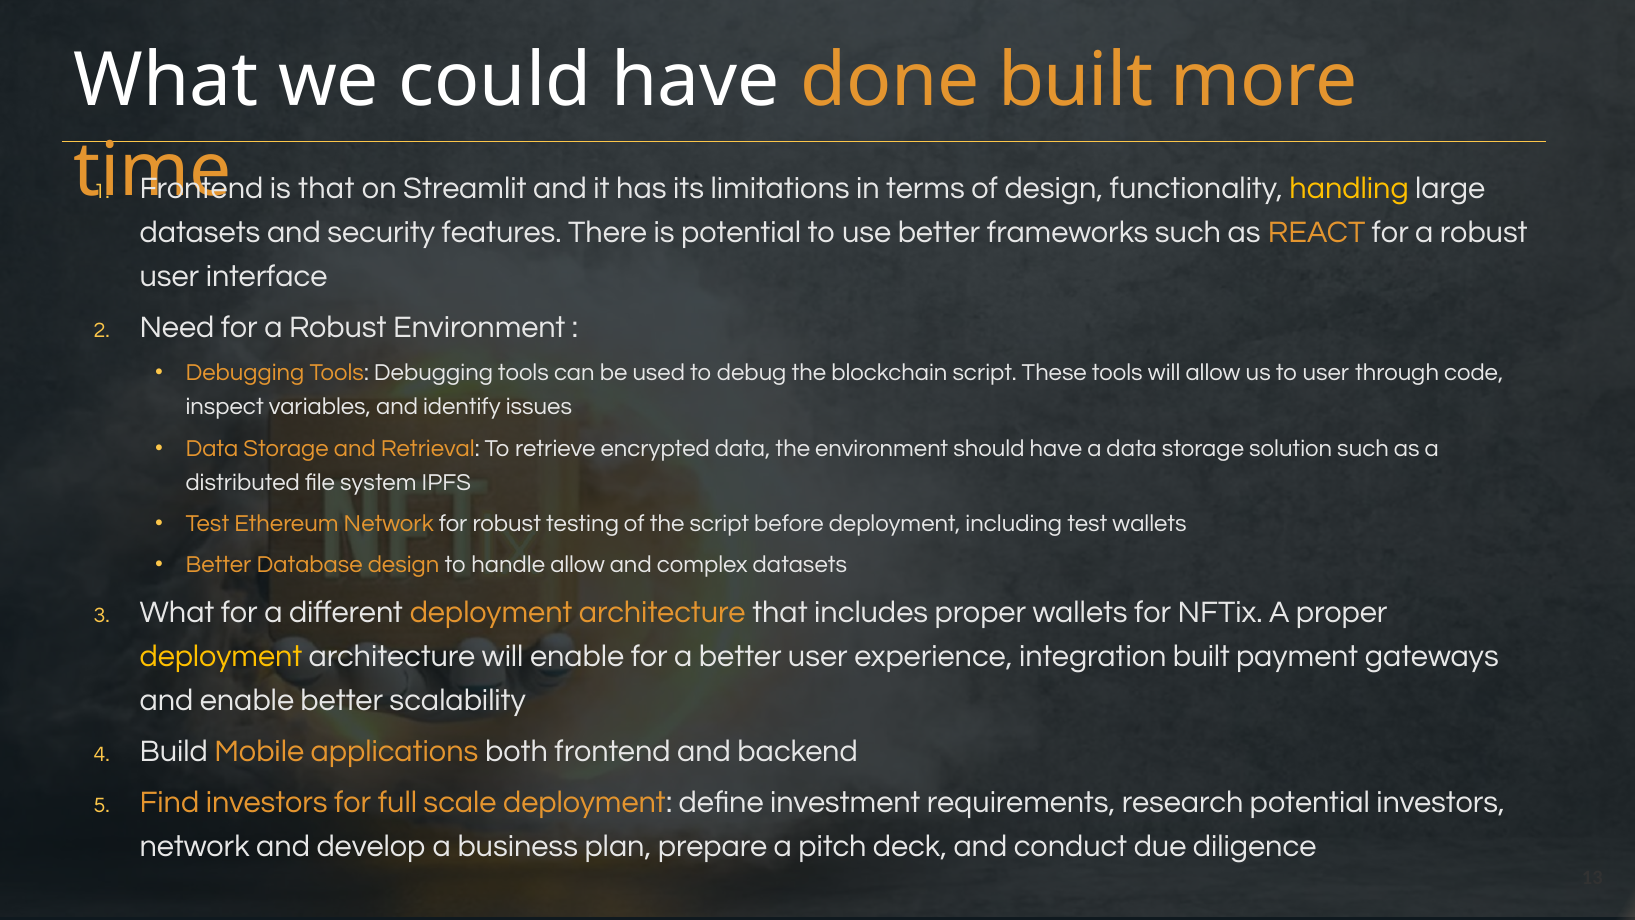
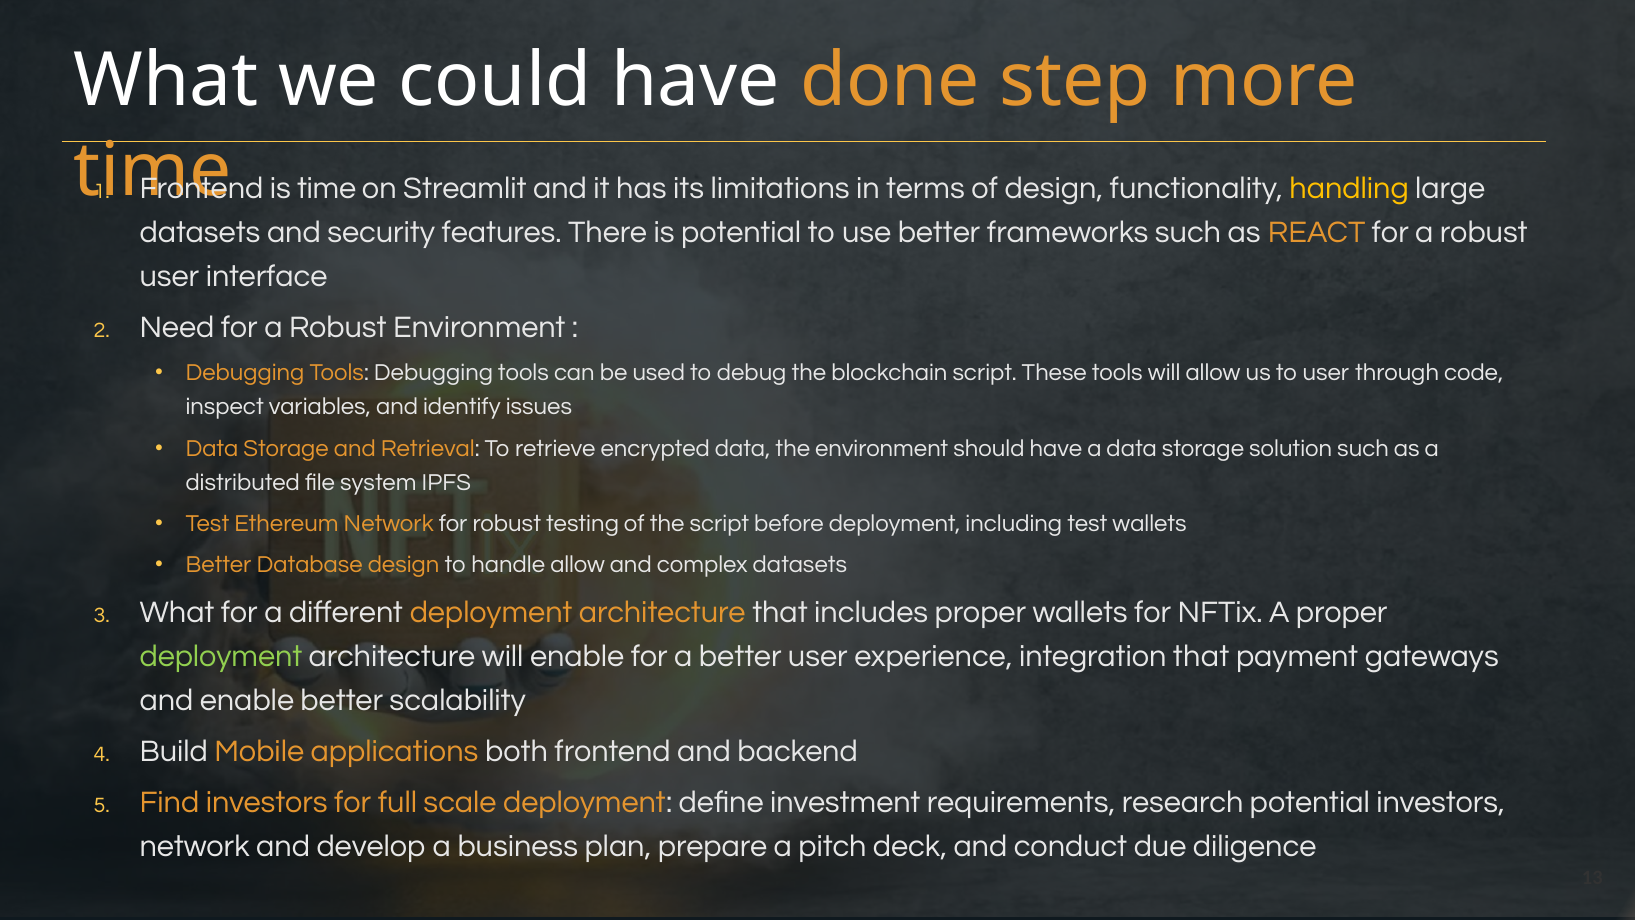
done built: built -> step (1075, 81)
is that: that -> time (327, 188)
deployment colour: yellow -> light green (221, 656)
integration built: built -> that (1201, 656)
